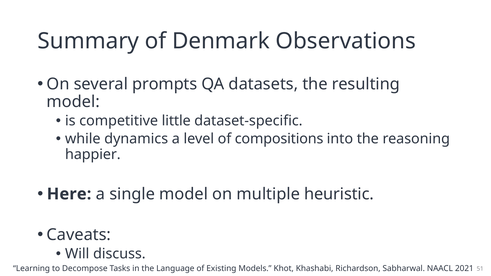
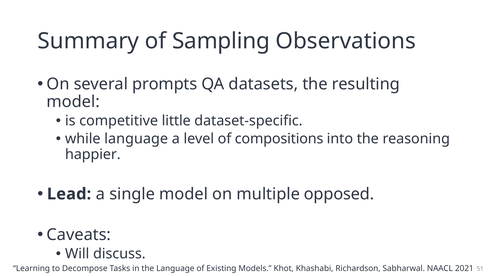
Denmark: Denmark -> Sampling (221, 41)
while dynamics: dynamics -> language (136, 139)
Here: Here -> Lead (69, 194)
heuristic: heuristic -> opposed (339, 194)
